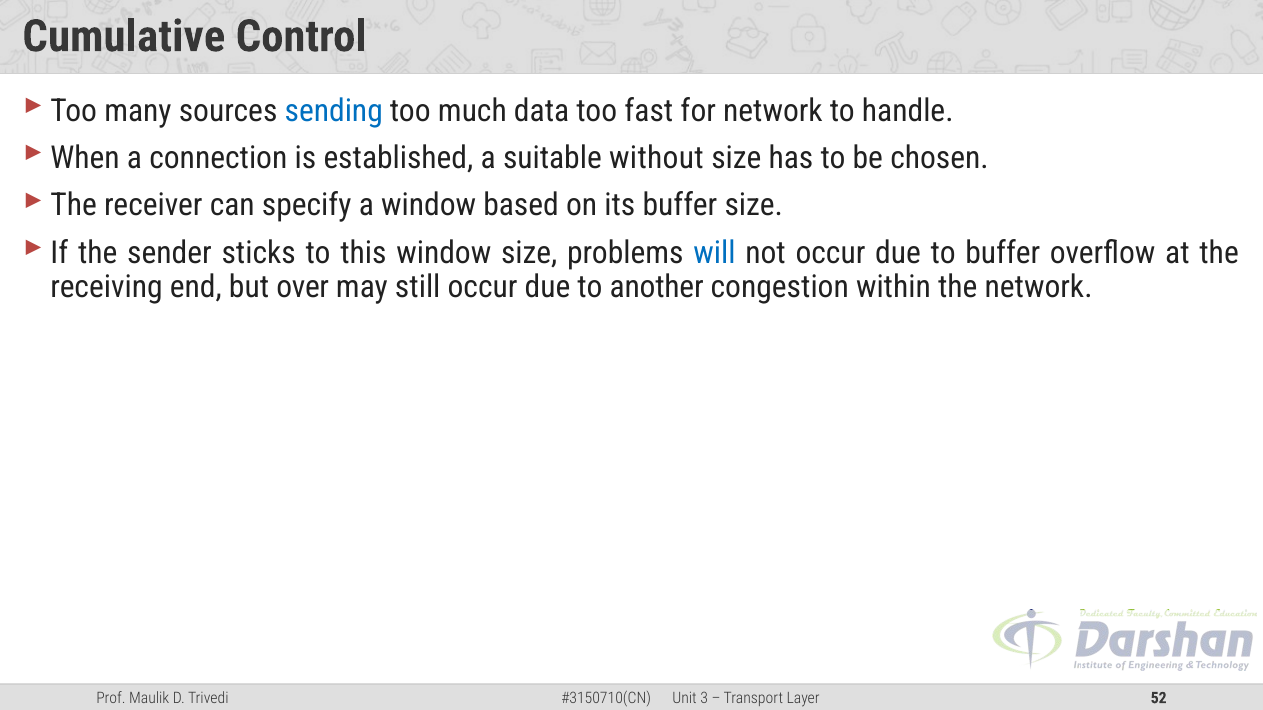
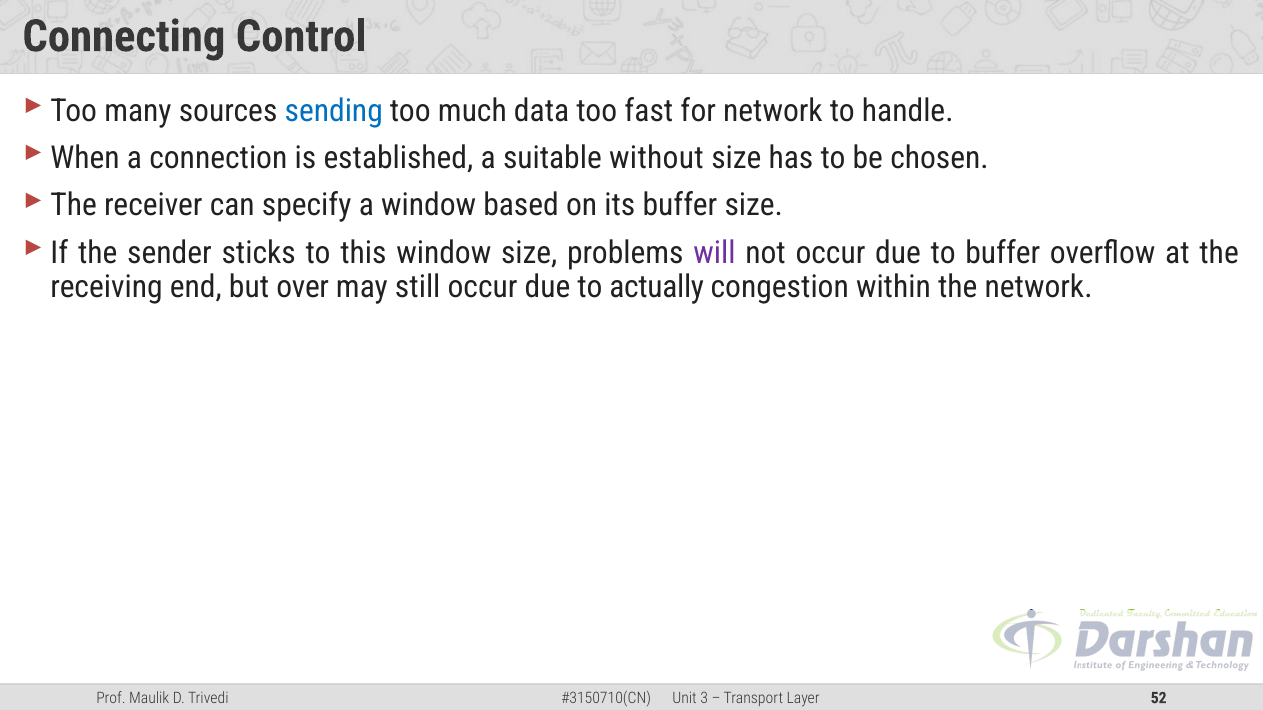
Cumulative: Cumulative -> Connecting (124, 37)
will colour: blue -> purple (714, 253)
another: another -> actually (657, 287)
